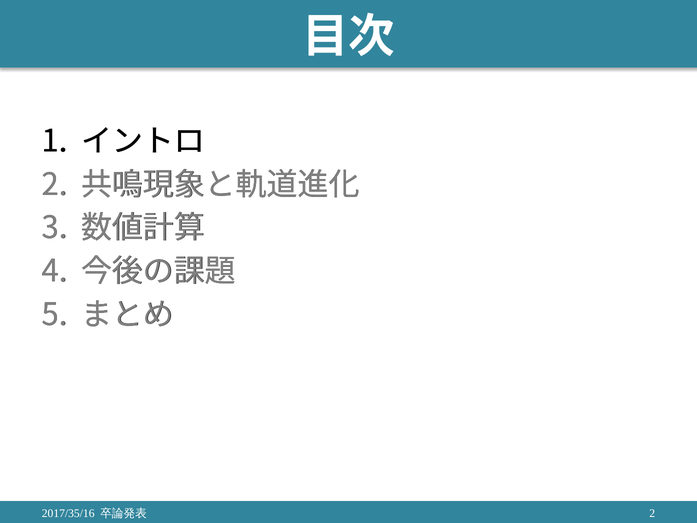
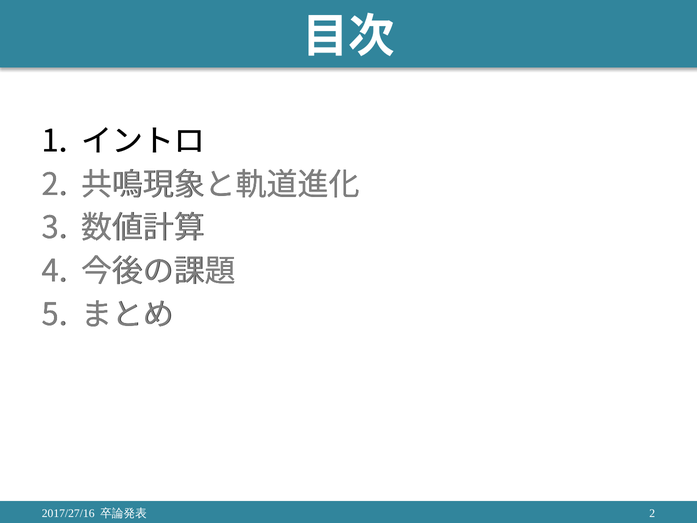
2017/35/16: 2017/35/16 -> 2017/27/16 (68, 513)
